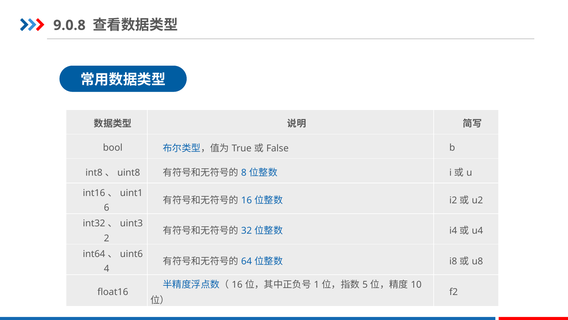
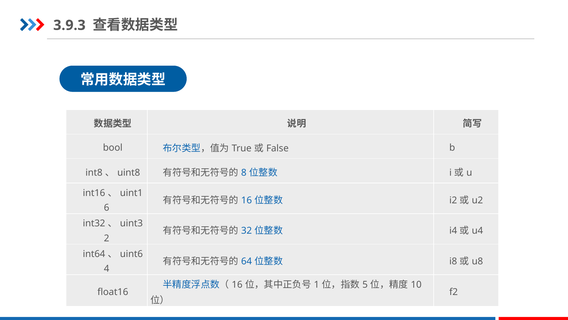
9.0.8: 9.0.8 -> 3.9.3 (69, 25)
